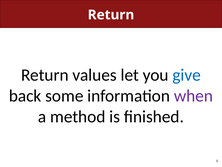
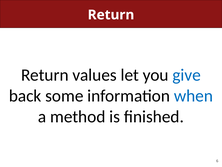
when colour: purple -> blue (193, 96)
